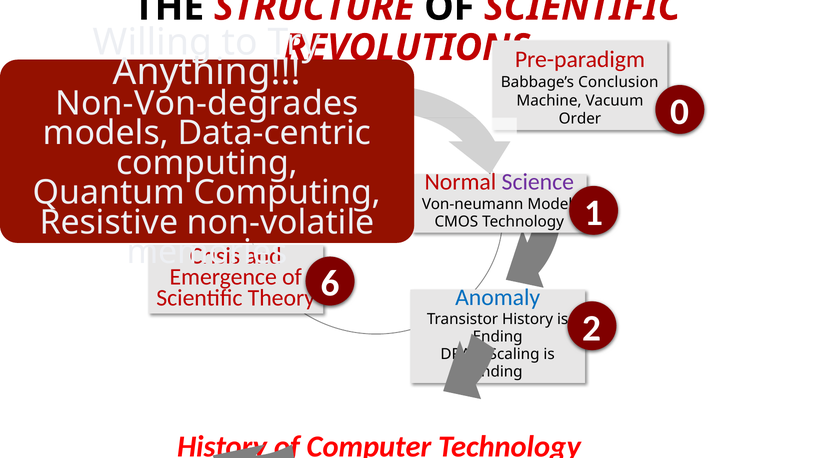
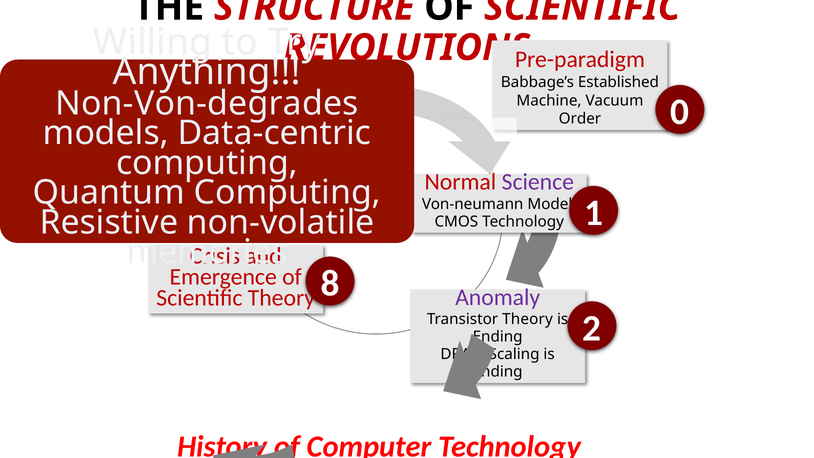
Conclusion: Conclusion -> Established (618, 82)
Anomaly colour: blue -> purple (498, 297)
6: 6 -> 8 (330, 284)
Transistor History: History -> Theory (528, 319)
